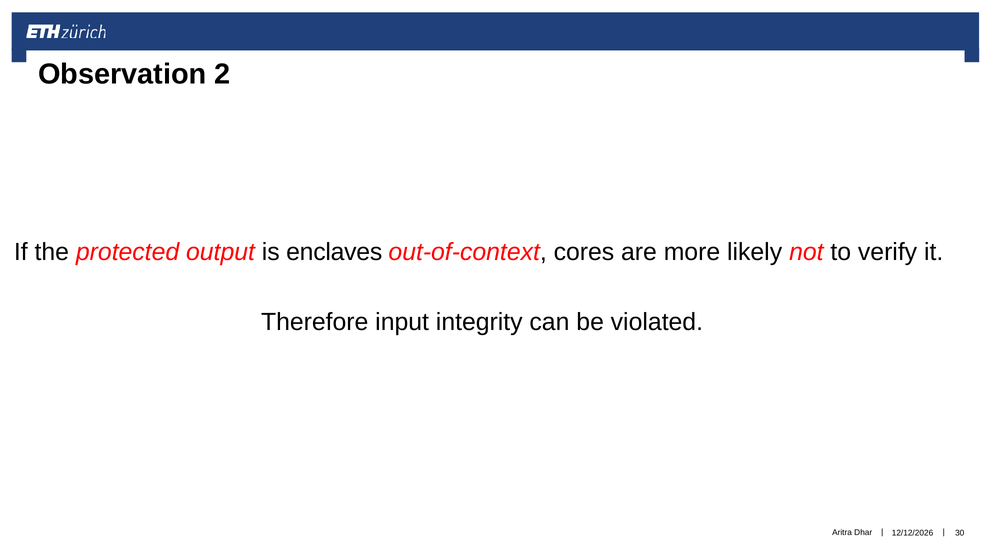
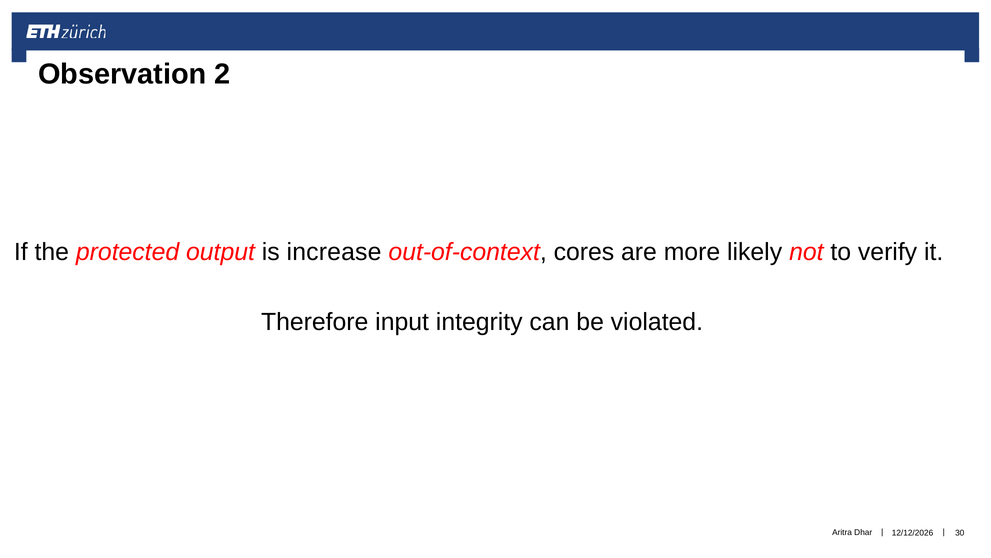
enclaves: enclaves -> increase (334, 252)
